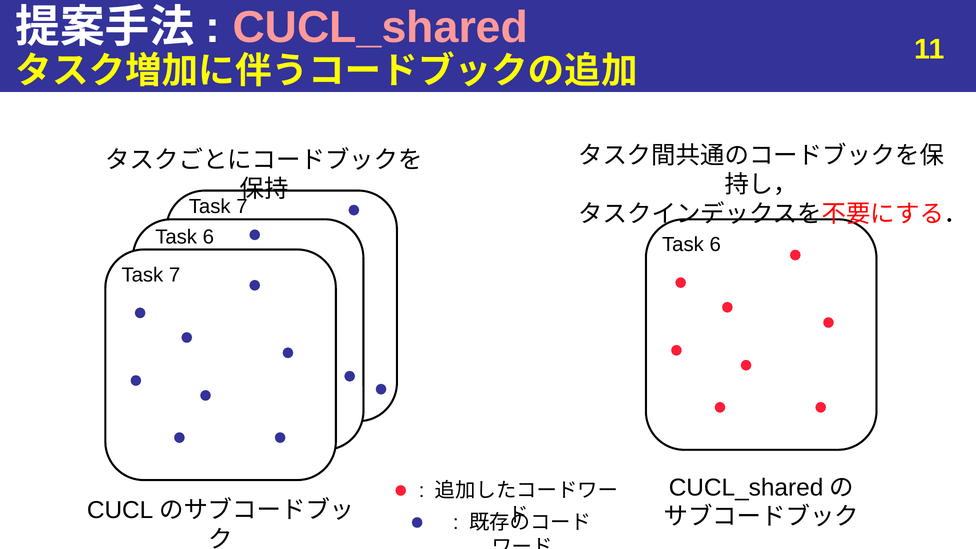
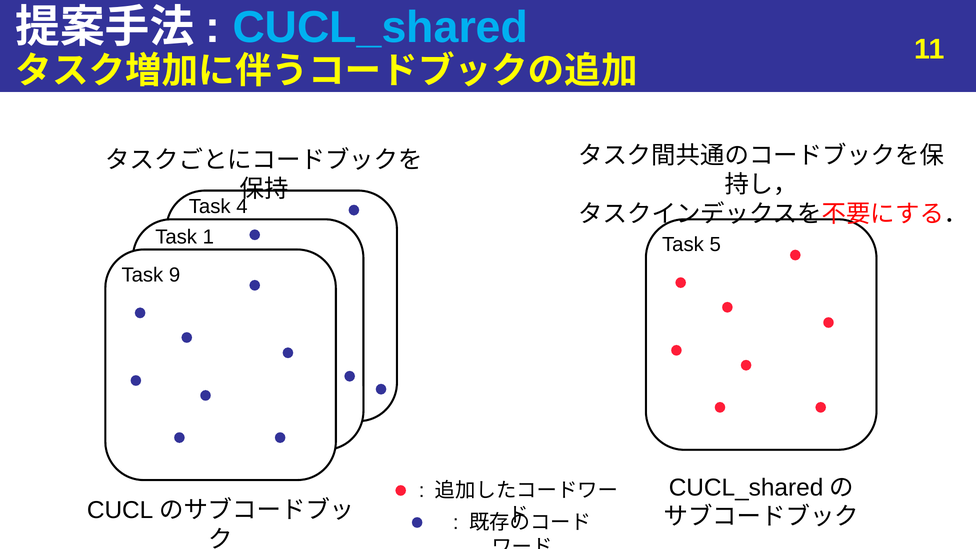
CUCL_shared colour: pink -> light blue (380, 28)
7: 7 -> 4 (242, 207)
6: 6 -> 1 (208, 237)
6: 6 -> 5 (715, 245)
7: 7 -> 9 (175, 275)
